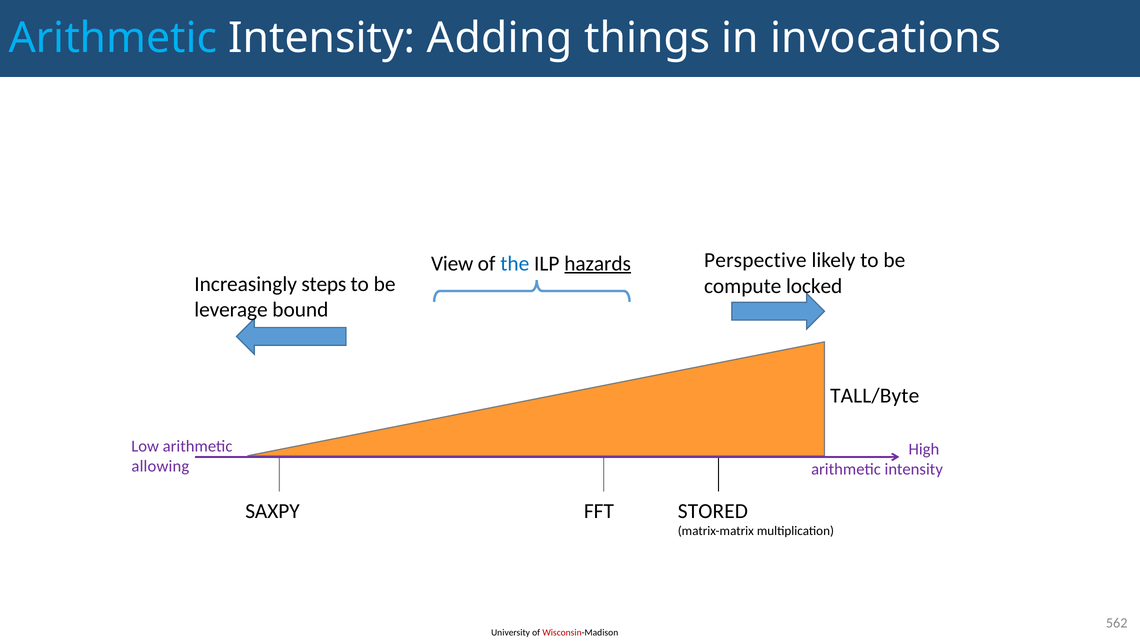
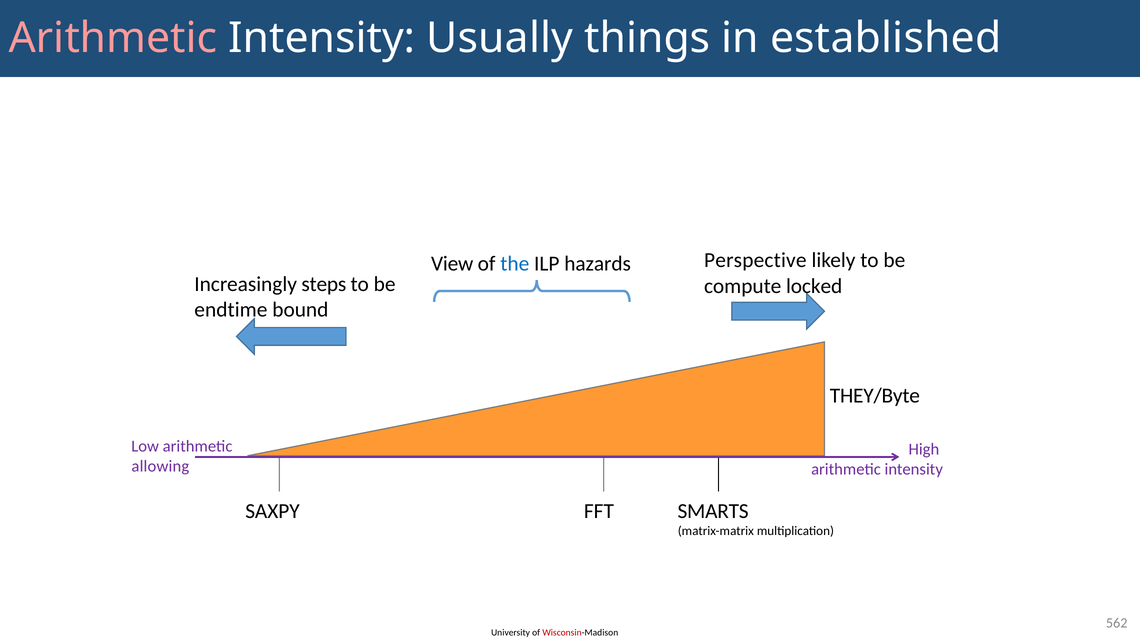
Arithmetic colour: light blue -> pink (113, 38)
Adding: Adding -> Usually (500, 38)
invocations: invocations -> established (886, 38)
hazards underline: present -> none (598, 264)
leverage: leverage -> endtime (231, 310)
TALL/Byte: TALL/Byte -> THEY/Byte (875, 396)
STORED: STORED -> SMARTS (713, 511)
